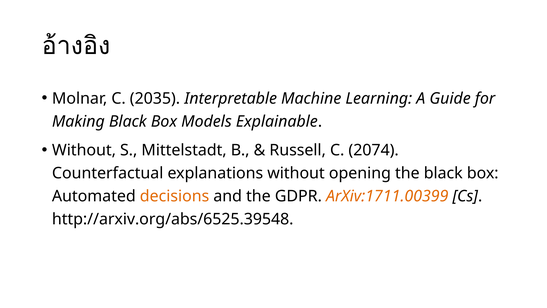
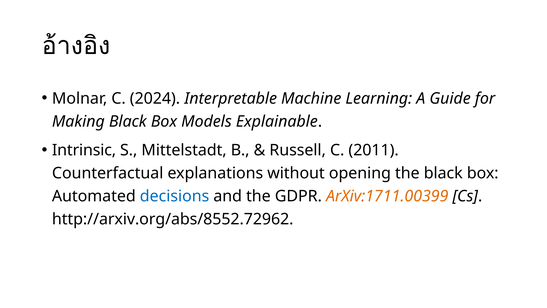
2035: 2035 -> 2024 (155, 98)
Without: Without -> Intrinsic (84, 150)
2074: 2074 -> 2011 (374, 150)
decisions colour: orange -> blue (175, 196)
http://arxiv.org/abs/6525.39548: http://arxiv.org/abs/6525.39548 -> http://arxiv.org/abs/8552.72962 (173, 219)
